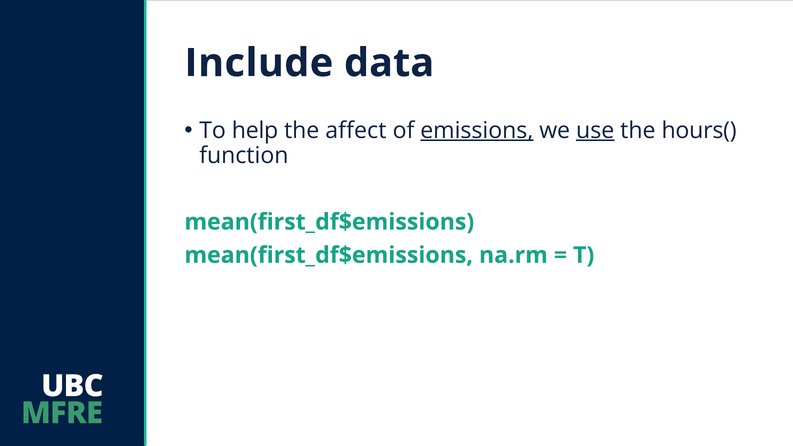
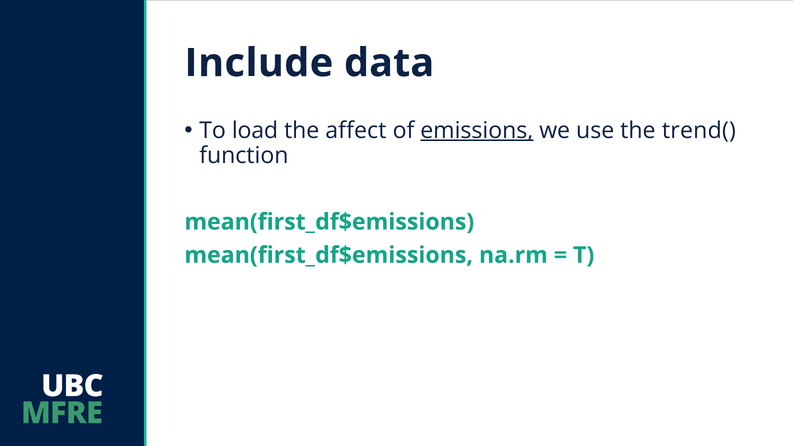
help: help -> load (255, 130)
use underline: present -> none (595, 130)
hours(: hours( -> trend( (699, 130)
